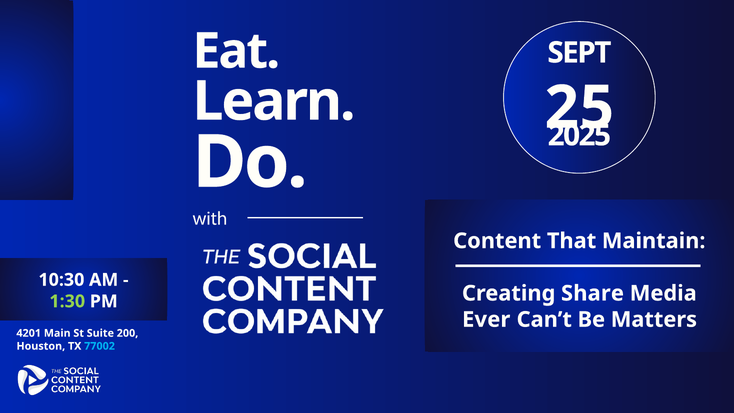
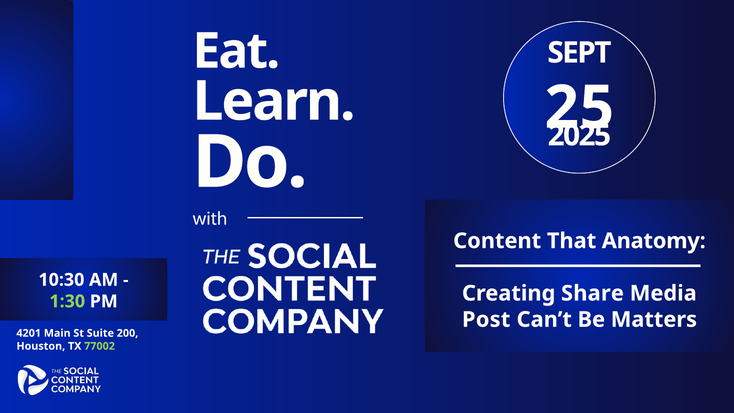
Maintain: Maintain -> Anatomy (654, 241)
Ever: Ever -> Post (486, 319)
77002 colour: light blue -> light green (100, 346)
